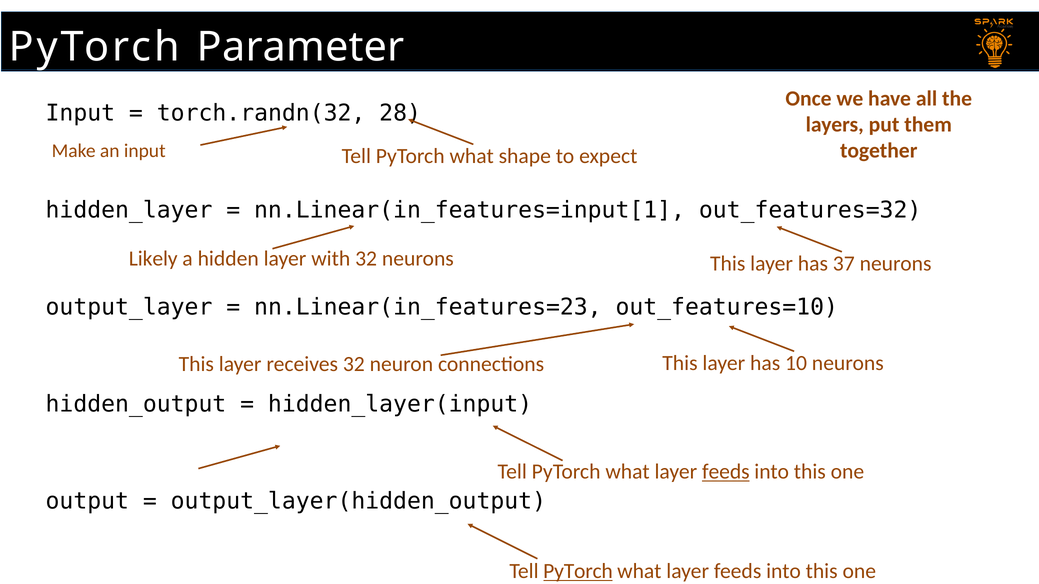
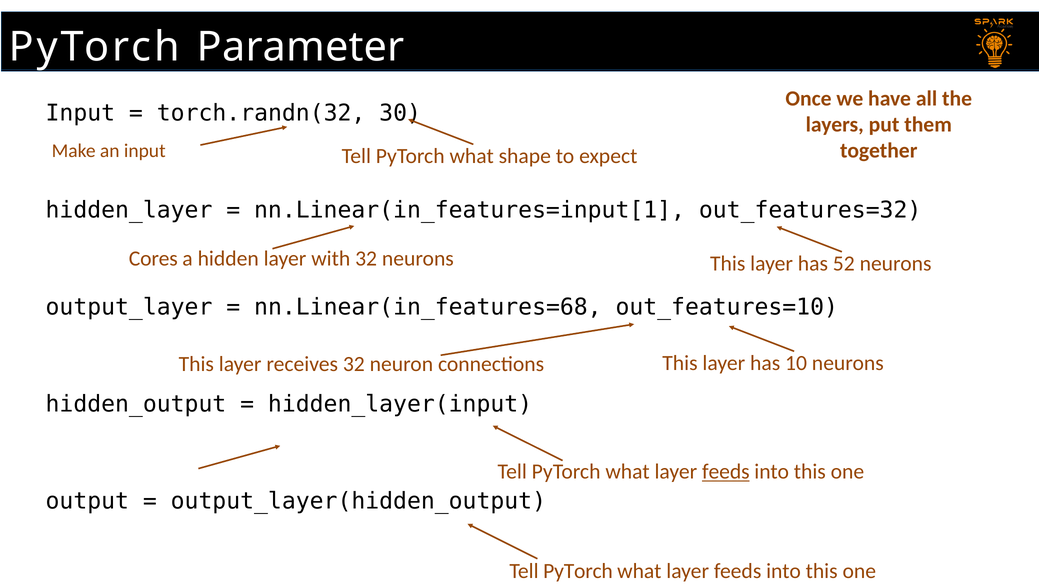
28: 28 -> 30 (400, 113)
Likely: Likely -> Cores (153, 259)
37: 37 -> 52 (844, 264)
nn.Linear(in_features=23: nn.Linear(in_features=23 -> nn.Linear(in_features=68 (428, 307)
PyTorch underline: present -> none (578, 572)
